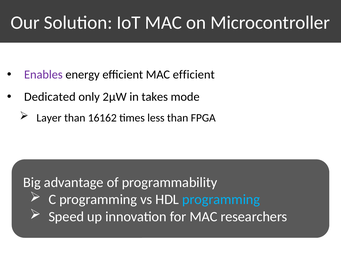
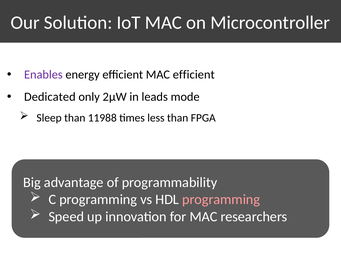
takes: takes -> leads (155, 97)
Layer: Layer -> Sleep (49, 118)
16162: 16162 -> 11988 (102, 118)
programming colour: light blue -> pink (221, 199)
